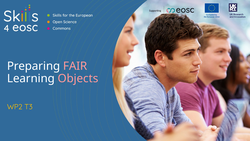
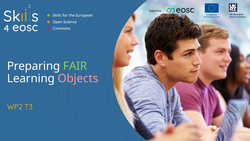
FAIR colour: pink -> light green (75, 66)
